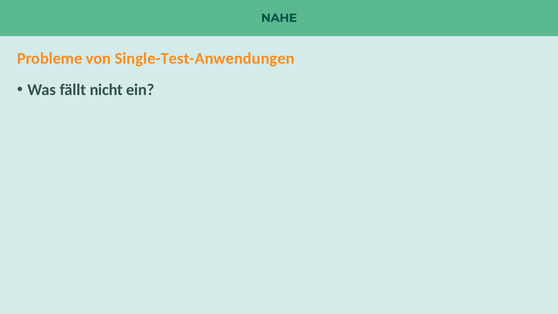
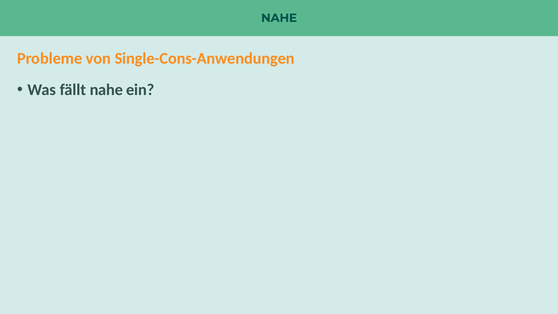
Single-Test-Anwendungen: Single-Test-Anwendungen -> Single-Cons-Anwendungen (205, 58)
fällt nicht: nicht -> nahe (106, 90)
